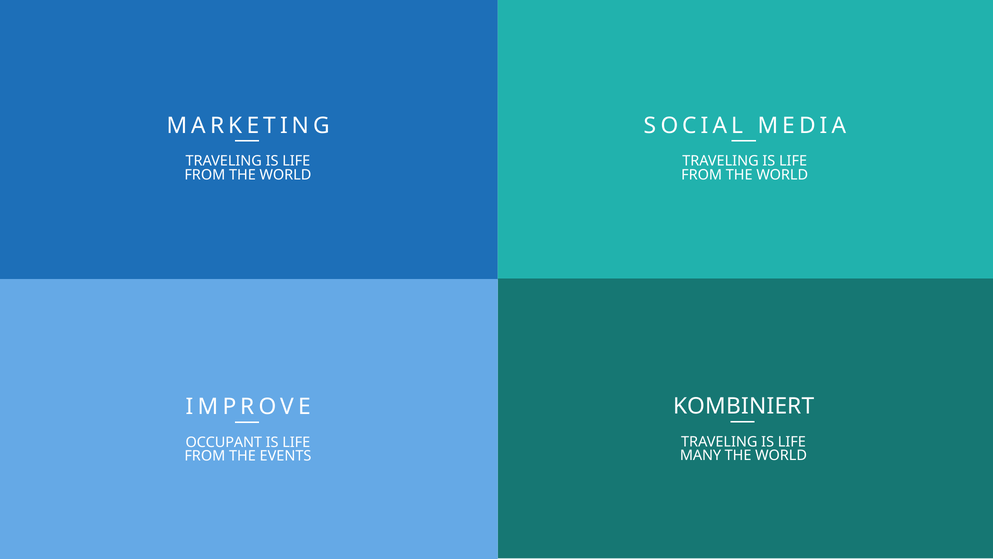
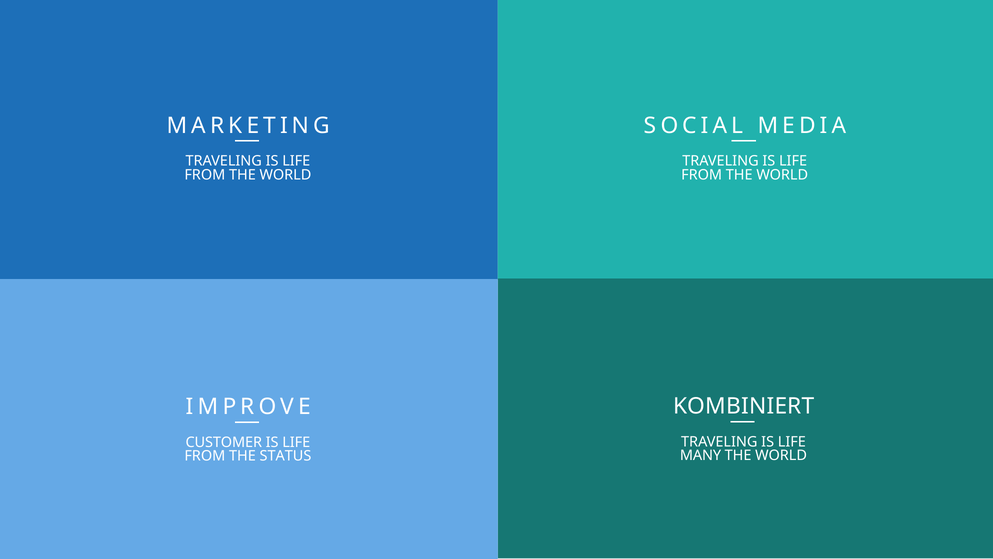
OCCUPANT: OCCUPANT -> CUSTOMER (224, 442)
EVENTS: EVENTS -> STATUS (286, 456)
